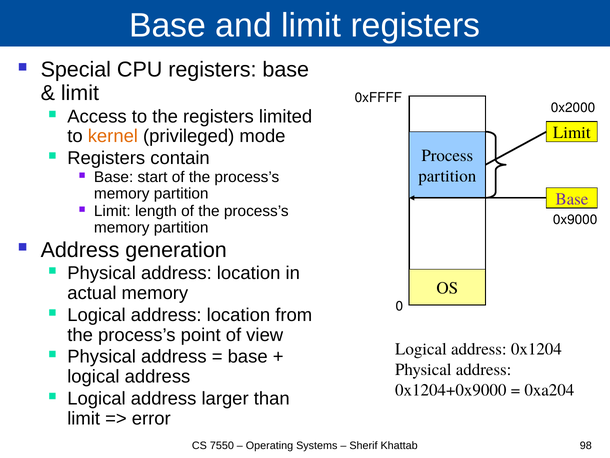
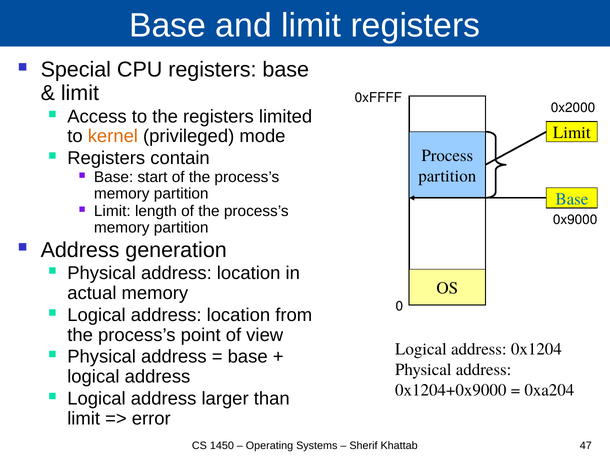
Base colour: purple -> blue (572, 199)
7550: 7550 -> 1450 (222, 445)
98: 98 -> 47 (586, 445)
